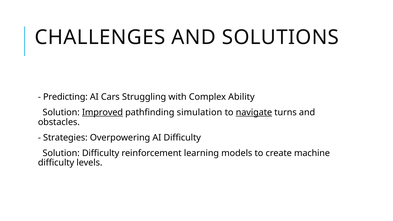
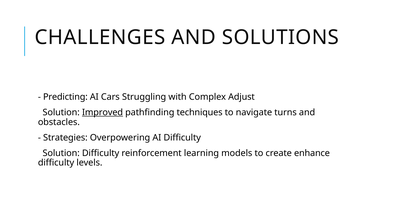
Ability: Ability -> Adjust (241, 97)
simulation: simulation -> techniques (200, 112)
navigate underline: present -> none (254, 112)
machine: machine -> enhance (312, 153)
